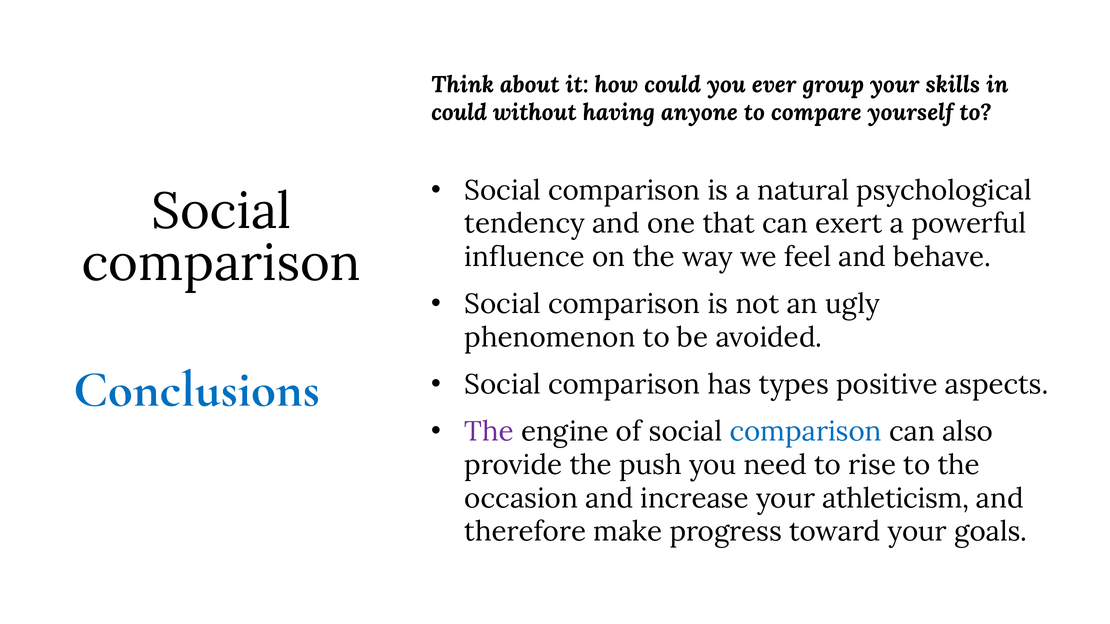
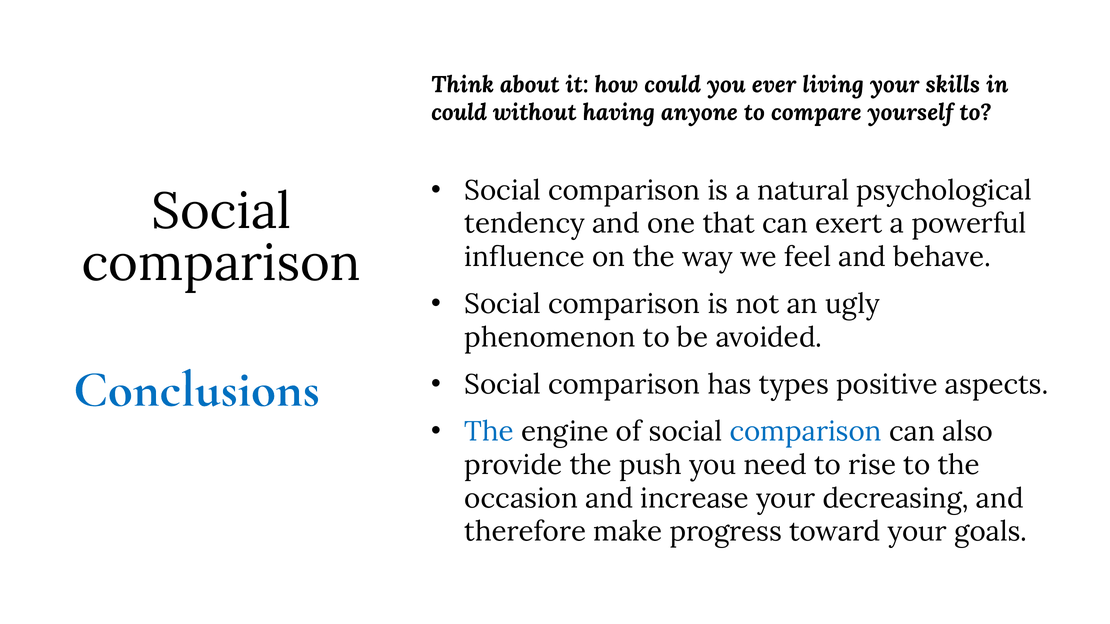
group: group -> living (833, 85)
The colour: purple -> blue (489, 432)
athleticism: athleticism -> decreasing (896, 499)
